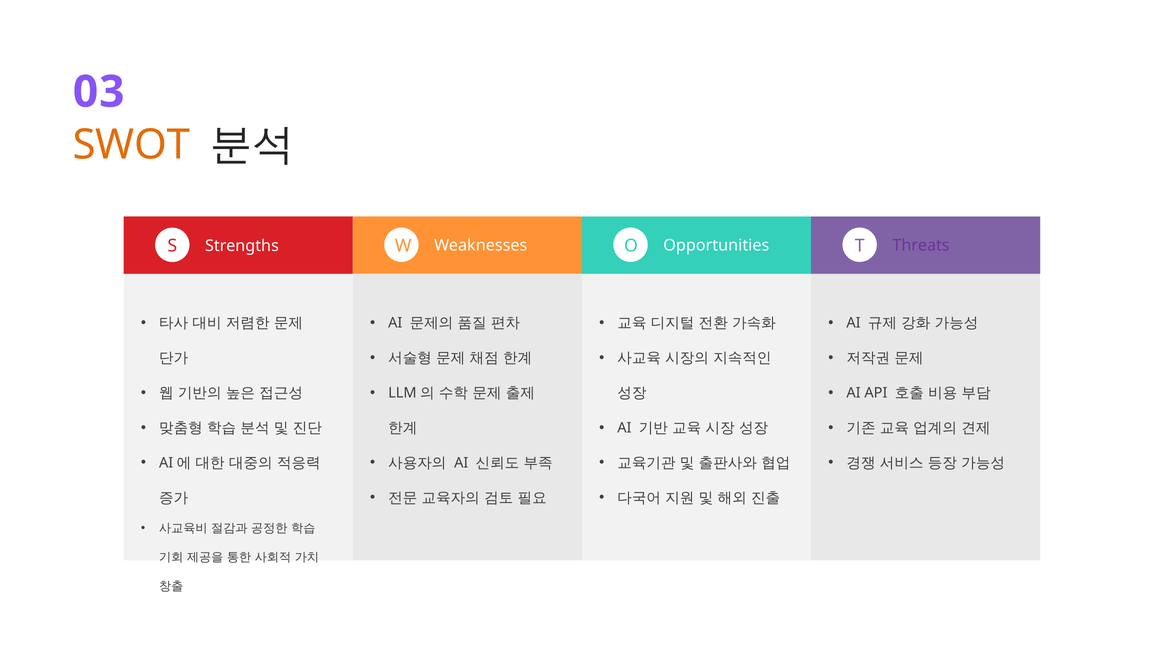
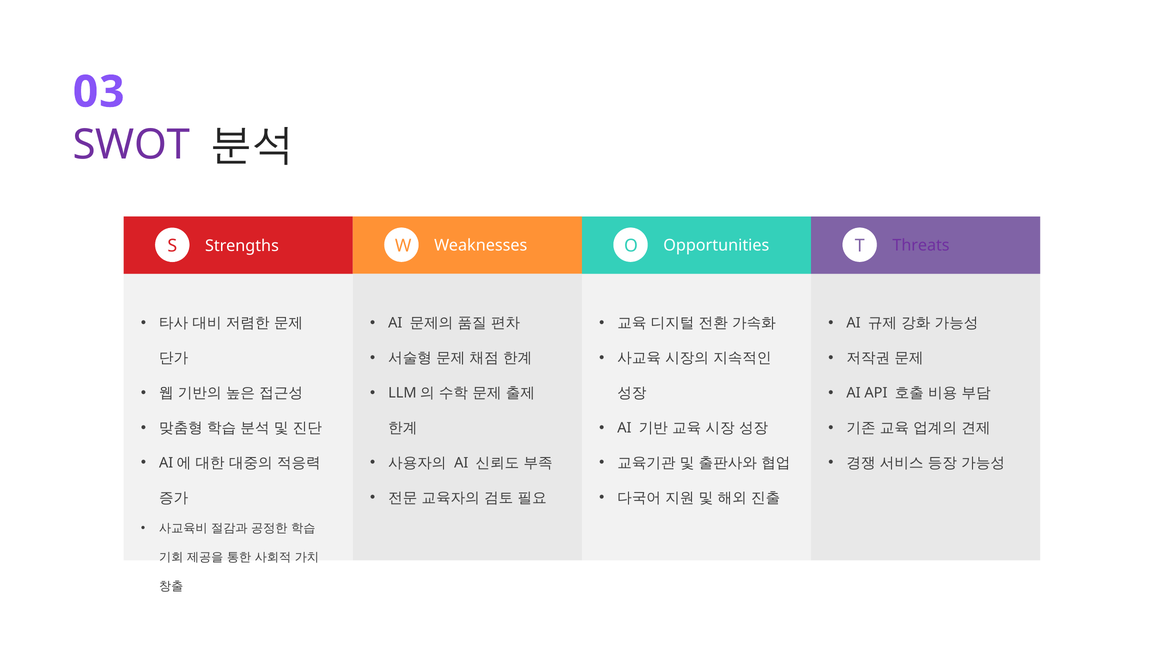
SWOT colour: orange -> purple (131, 145)
